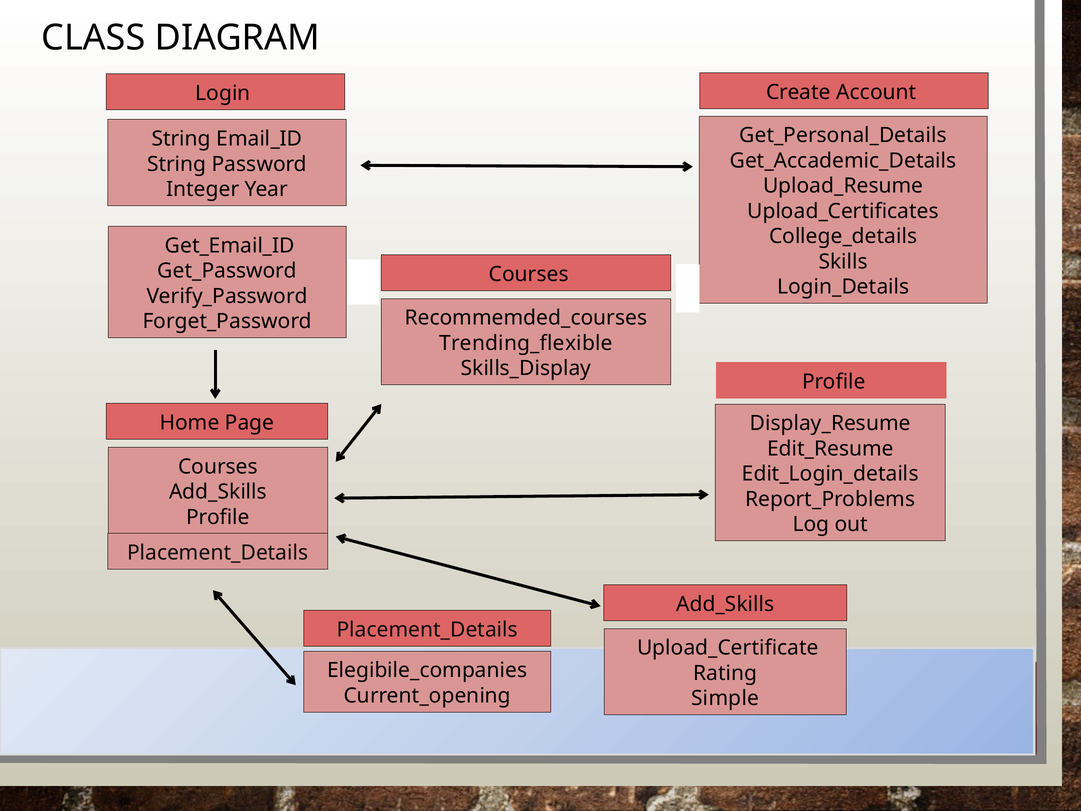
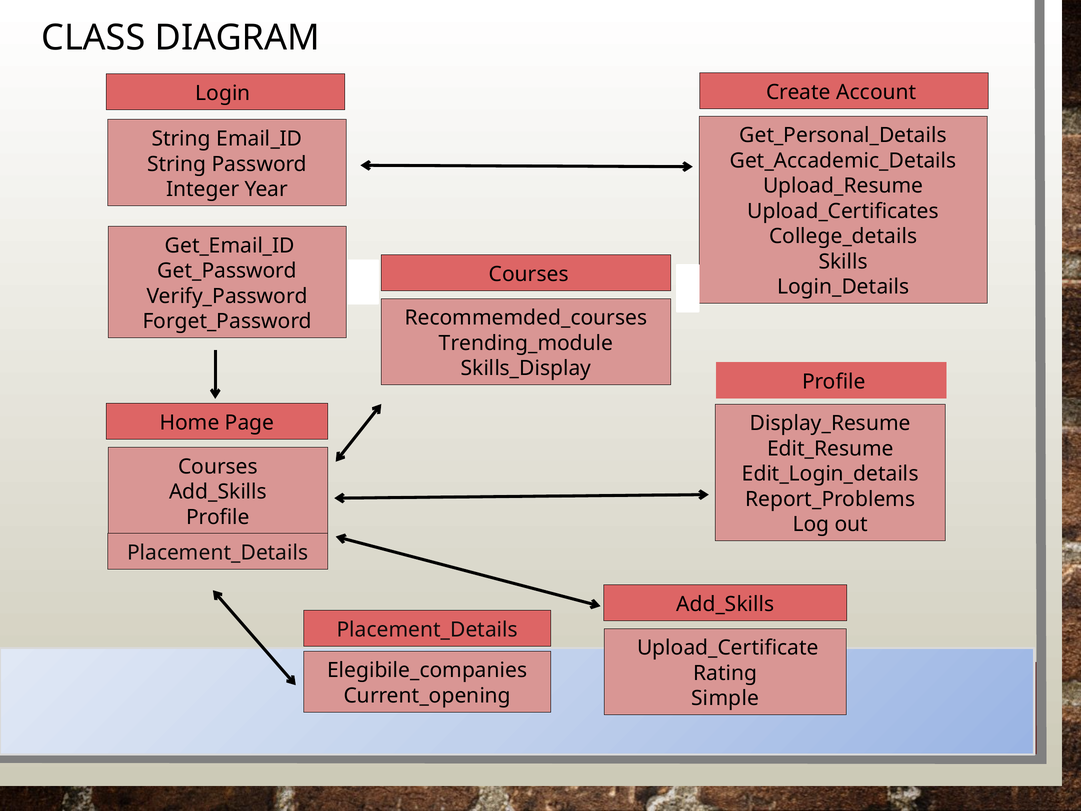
Trending_flexible: Trending_flexible -> Trending_module (526, 343)
